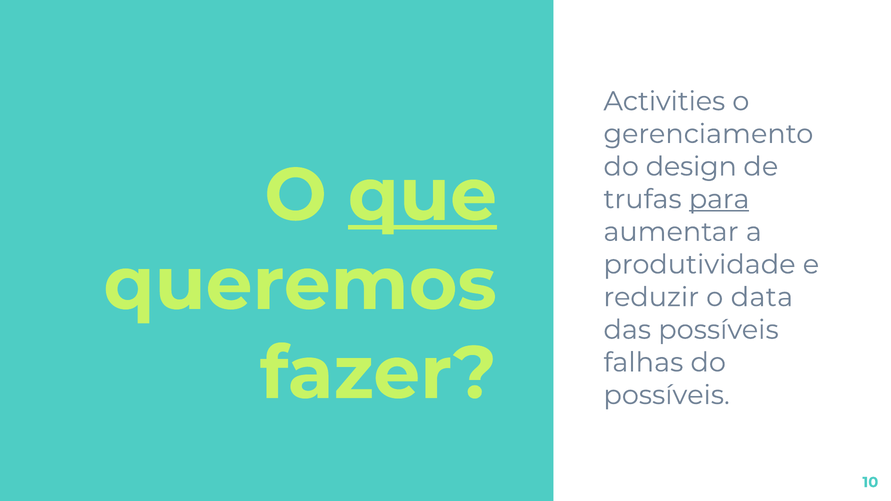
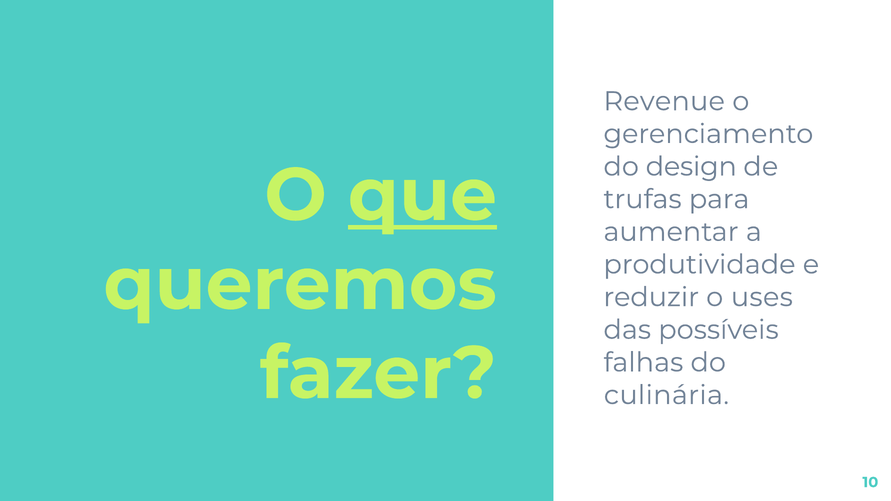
Activities: Activities -> Revenue (664, 101)
para underline: present -> none (719, 199)
data: data -> uses (762, 297)
possíveis: possíveis -> culinária (666, 395)
